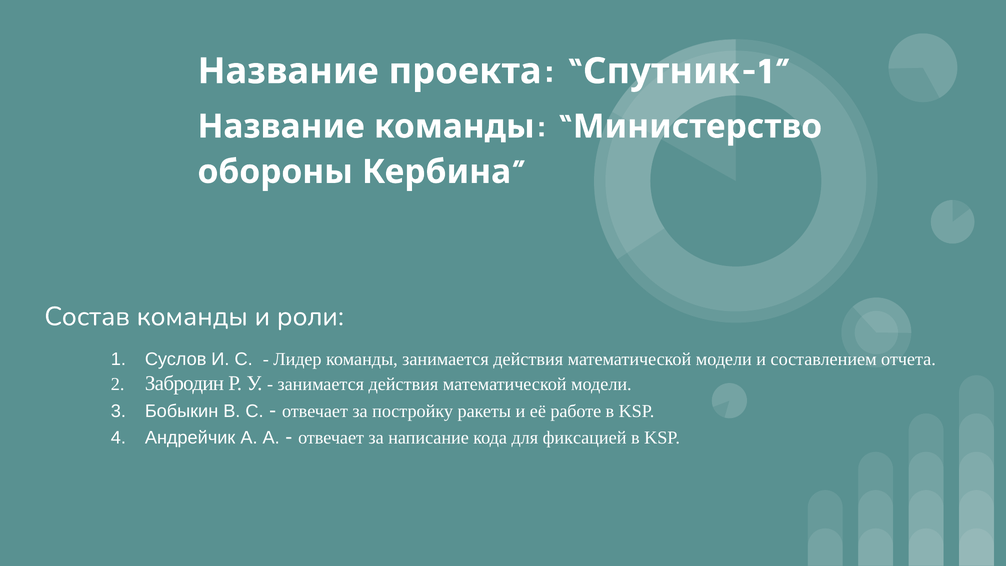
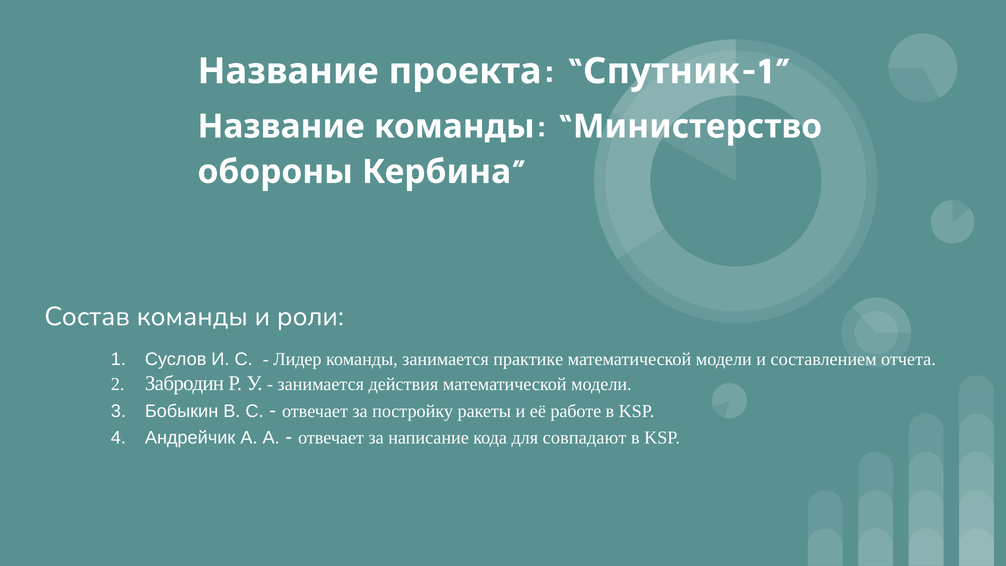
команды занимается действия: действия -> практике (528, 359)
фиксацией: фиксацией -> совпадают (585, 438)
